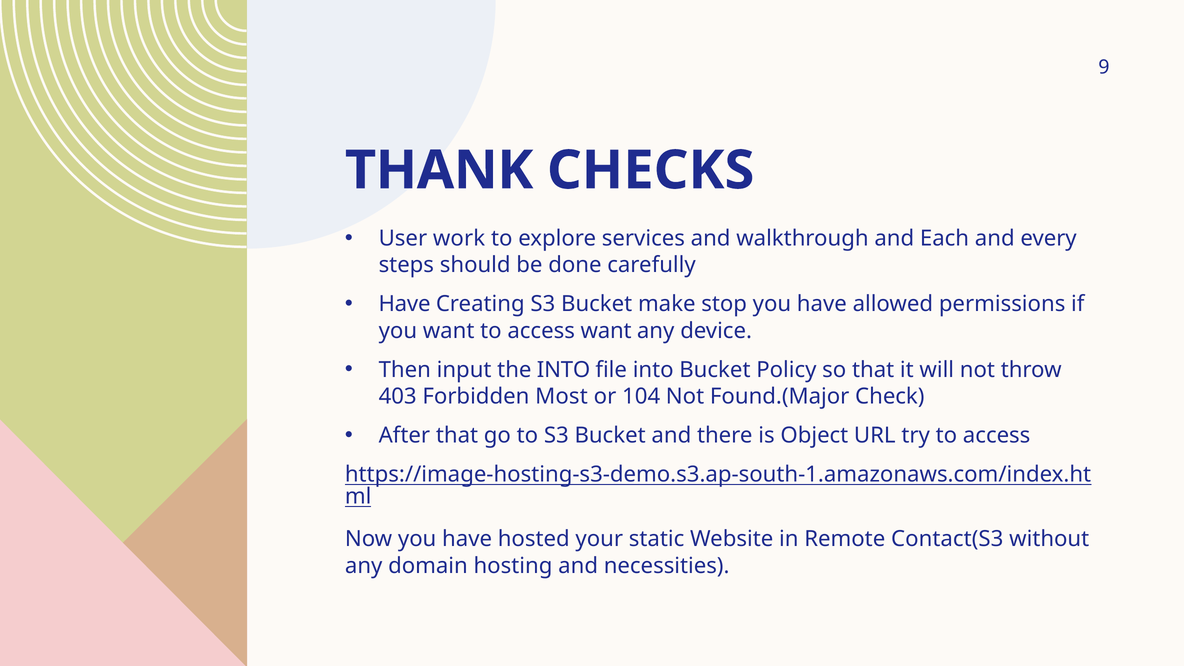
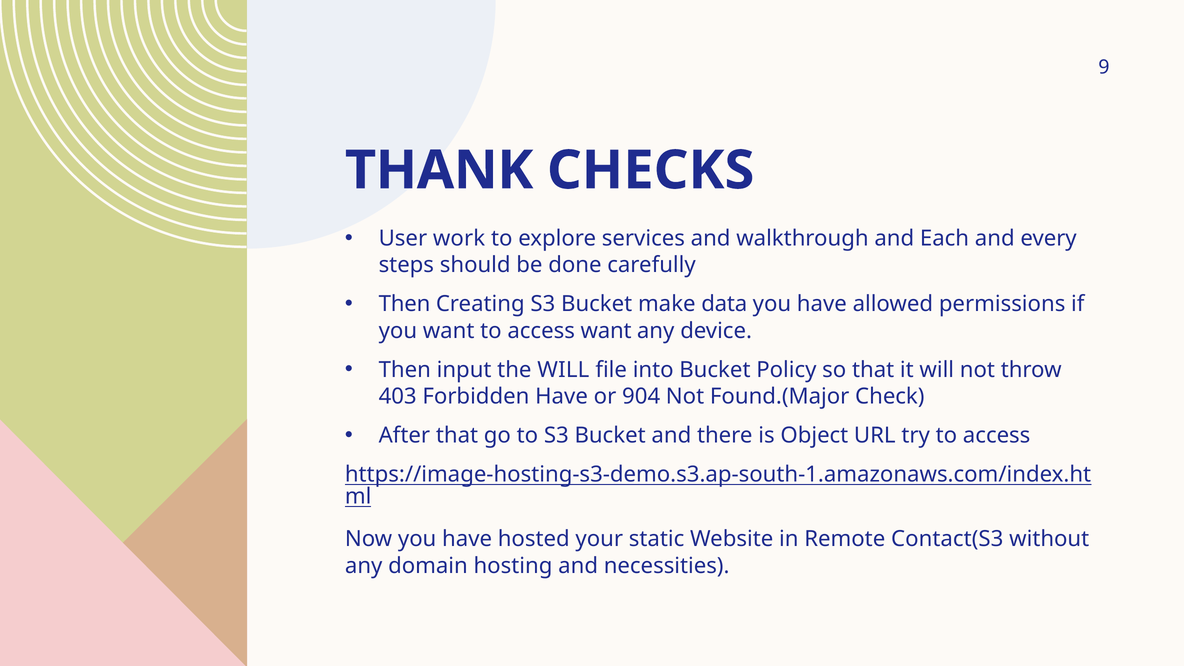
Have: Have -> Then (405, 304)
stop: stop -> data (724, 304)
the INTO: INTO -> WILL (563, 370)
Forbidden Most: Most -> Have (562, 396)
104: 104 -> 904 (641, 396)
